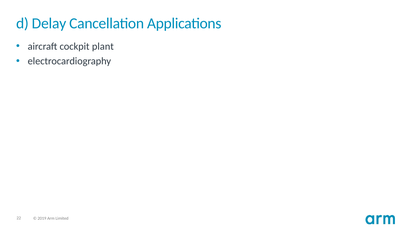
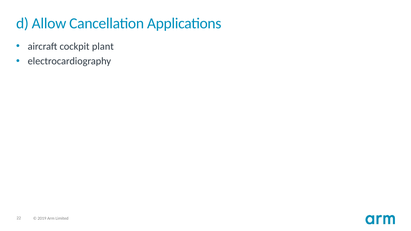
Delay: Delay -> Allow (49, 24)
